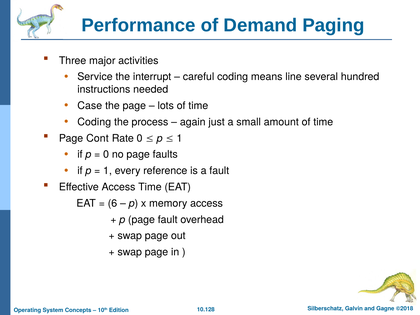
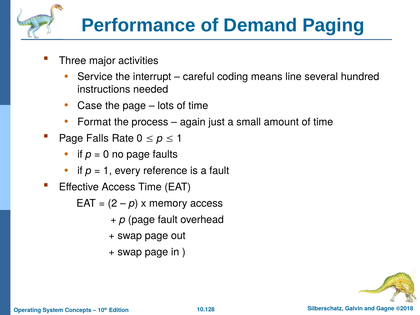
Coding: Coding -> Format (94, 122)
Cont: Cont -> Falls (97, 138)
6: 6 -> 2 (112, 203)
